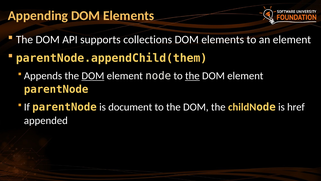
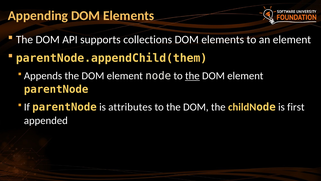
DOM underline: present -> none (93, 76)
document: document -> attributes (130, 107)
href: href -> first (296, 107)
